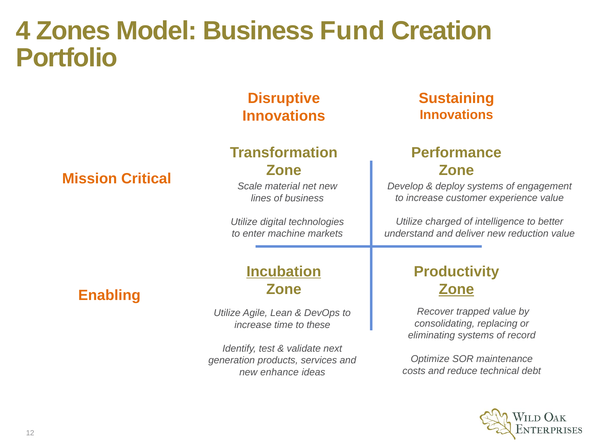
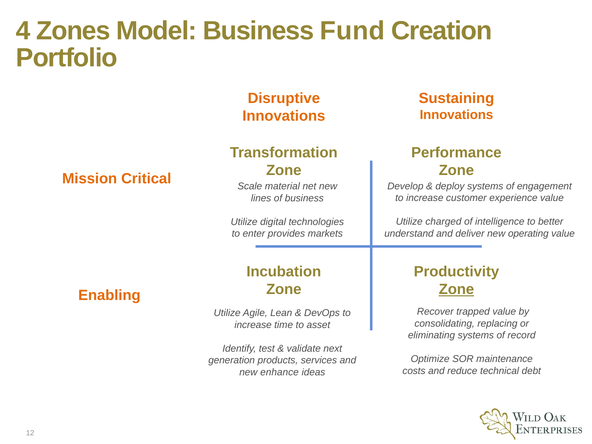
reduction: reduction -> operating (528, 233)
machine: machine -> provides (286, 234)
Incubation underline: present -> none (284, 272)
these: these -> asset (318, 325)
